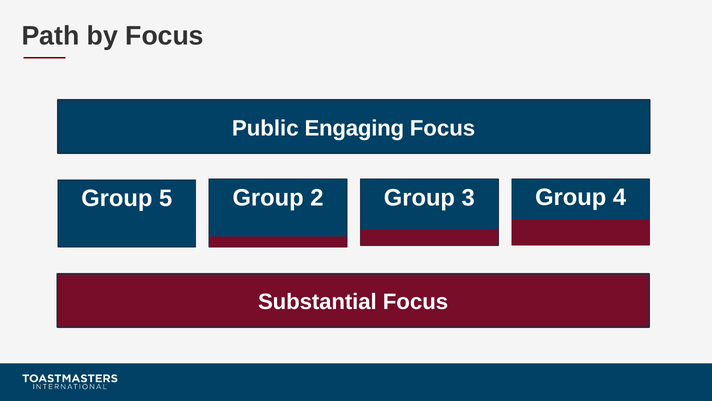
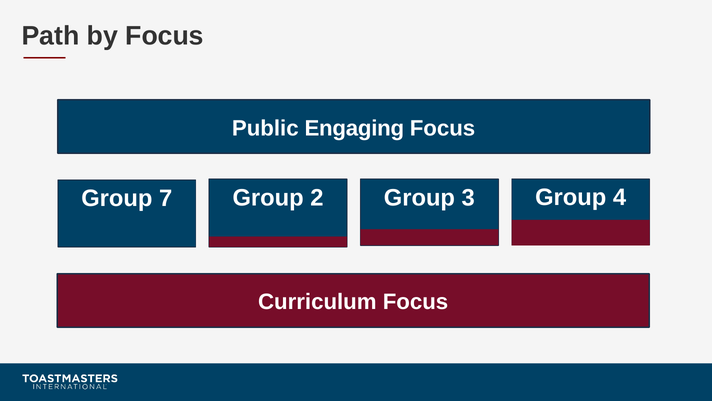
5: 5 -> 7 (166, 198)
Substantial: Substantial -> Curriculum (317, 302)
